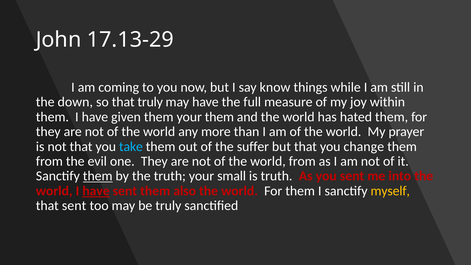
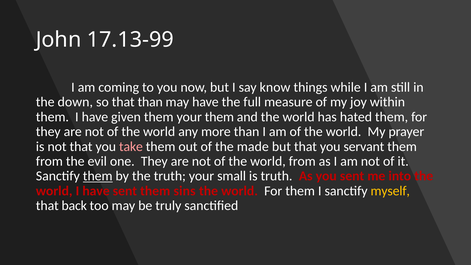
17.13-29: 17.13-29 -> 17.13-99 (130, 40)
that truly: truly -> than (150, 102)
take colour: light blue -> pink (131, 146)
suffer: suffer -> made (253, 146)
change: change -> servant (364, 146)
have underline: present -> none (96, 191)
also: also -> sins (185, 191)
that sent: sent -> back (74, 206)
